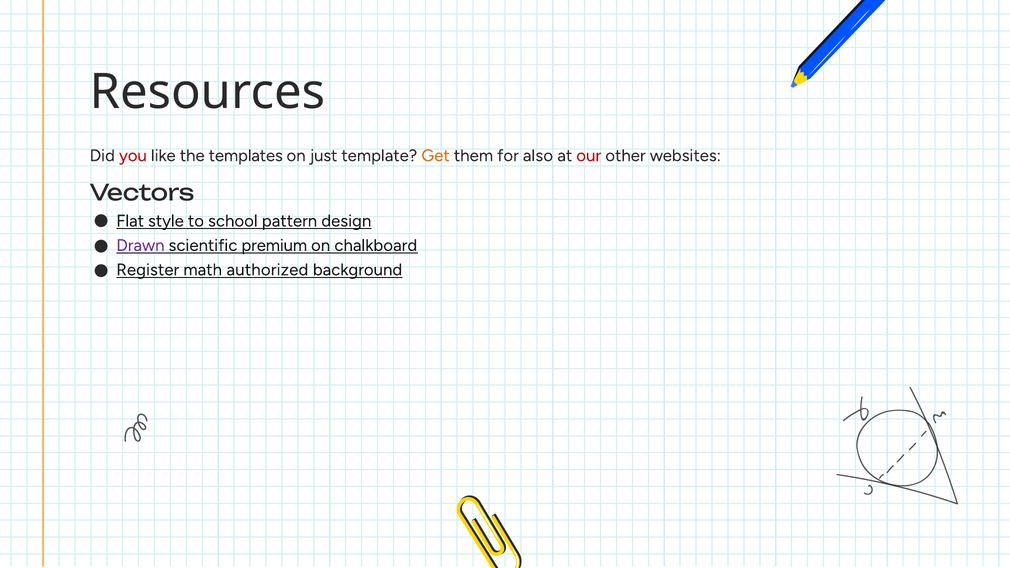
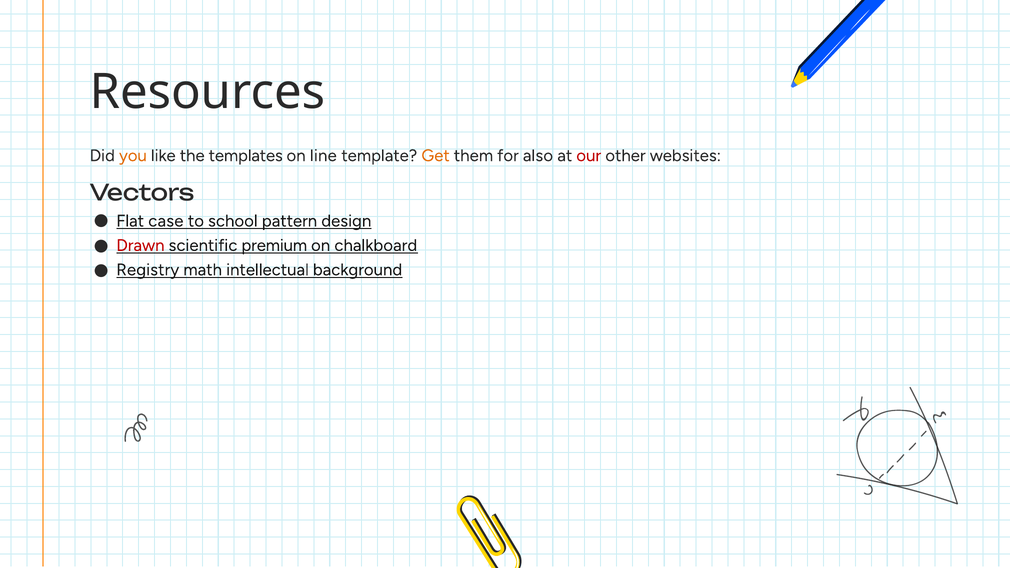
you colour: red -> orange (133, 156)
just: just -> line (323, 156)
style: style -> case (166, 221)
Drawn colour: purple -> red (140, 245)
Register: Register -> Registry (148, 270)
authorized: authorized -> intellectual (267, 270)
